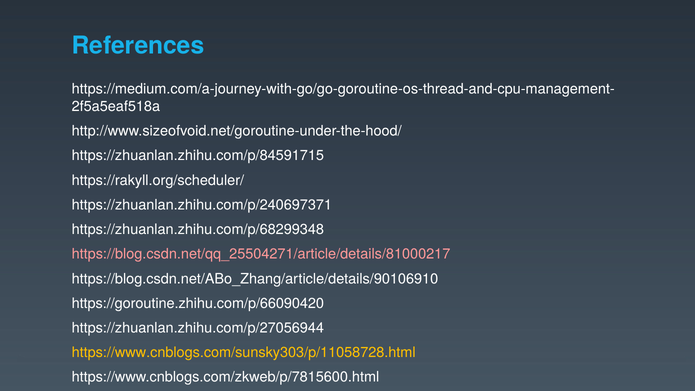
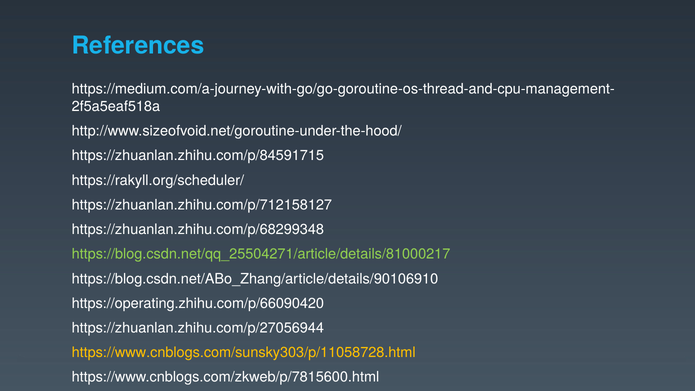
https://zhuanlan.zhihu.com/p/240697371: https://zhuanlan.zhihu.com/p/240697371 -> https://zhuanlan.zhihu.com/p/712158127 (202, 205)
https://blog.csdn.net/qq_25504271/article/details/81000217 colour: pink -> light green (261, 254)
https://goroutine.zhihu.com/p/66090420: https://goroutine.zhihu.com/p/66090420 -> https://operating.zhihu.com/p/66090420 (198, 303)
